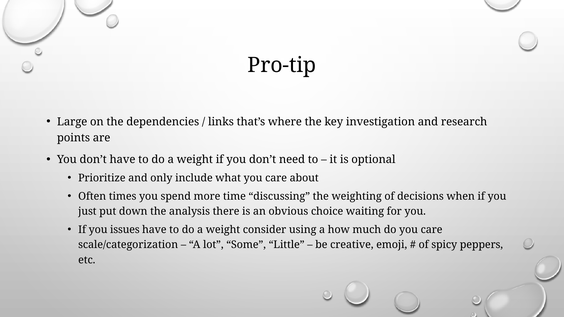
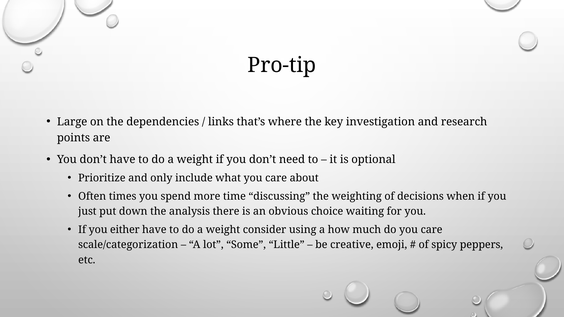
issues: issues -> either (125, 230)
